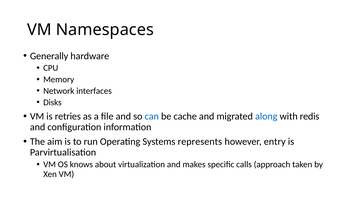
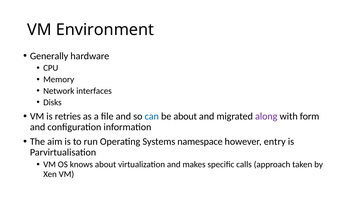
Namespaces: Namespaces -> Environment (105, 30)
be cache: cache -> about (185, 116)
along colour: blue -> purple (266, 116)
redis: redis -> form (310, 116)
represents: represents -> namespace (200, 141)
